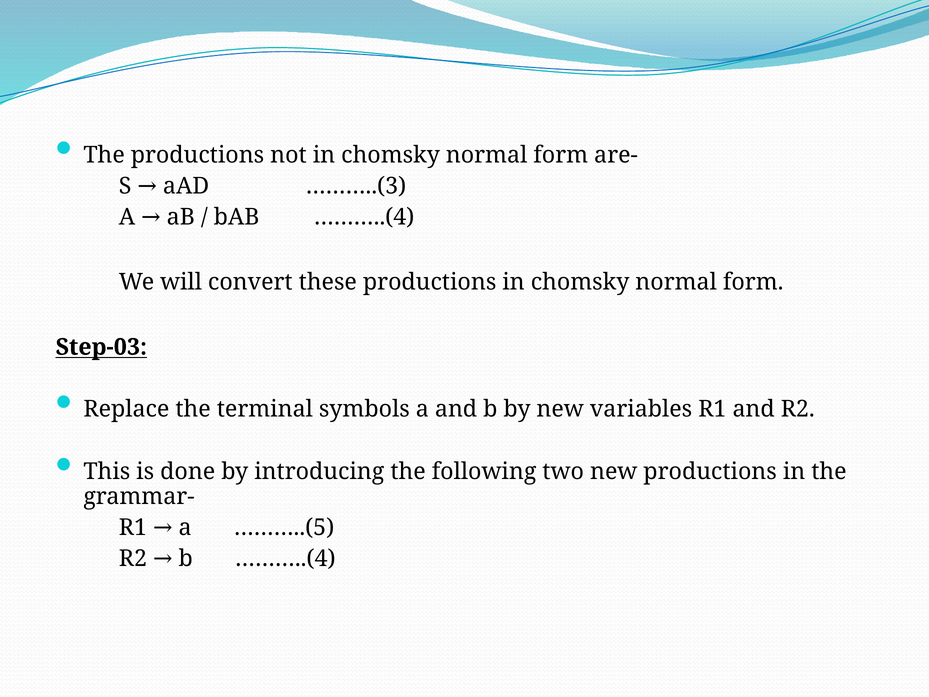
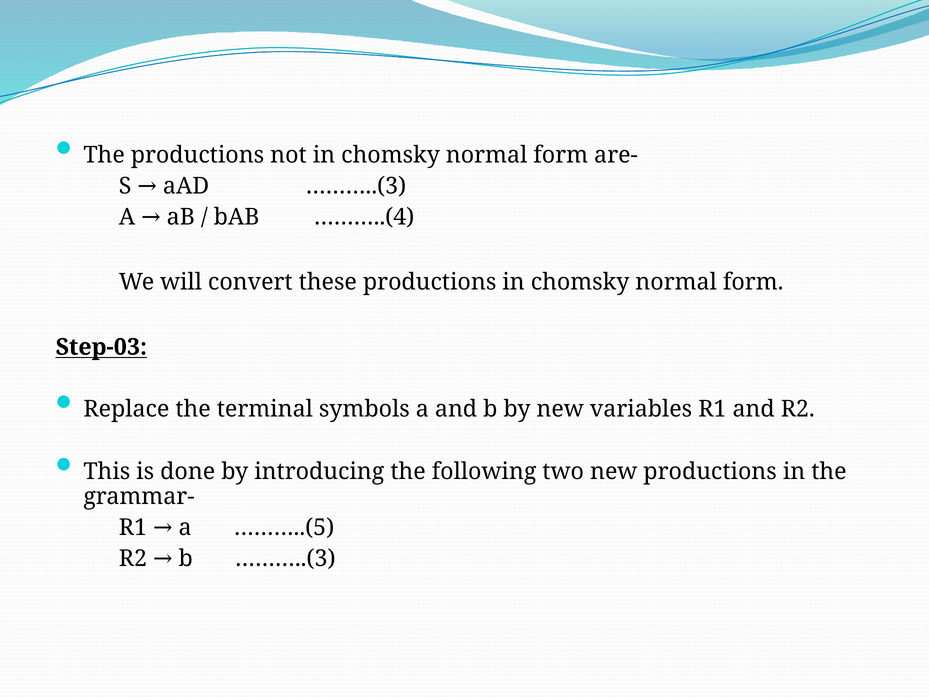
b ………..(4: ………..(4 -> ………..(3 (285, 559)
